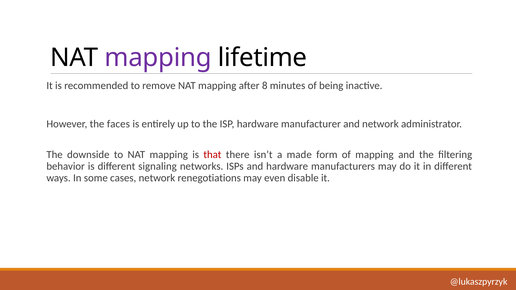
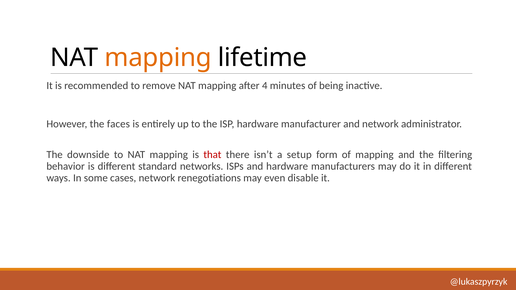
mapping colour: purple -> orange (158, 58)
8: 8 -> 4 (265, 86)
made: made -> setup (299, 155)
signaling: signaling -> standard (158, 167)
